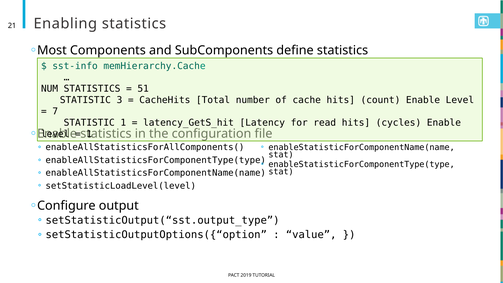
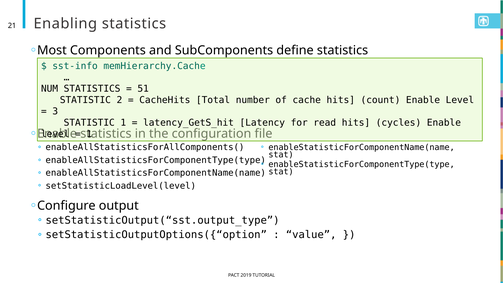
3: 3 -> 2 (119, 100)
7: 7 -> 3 (55, 111)
